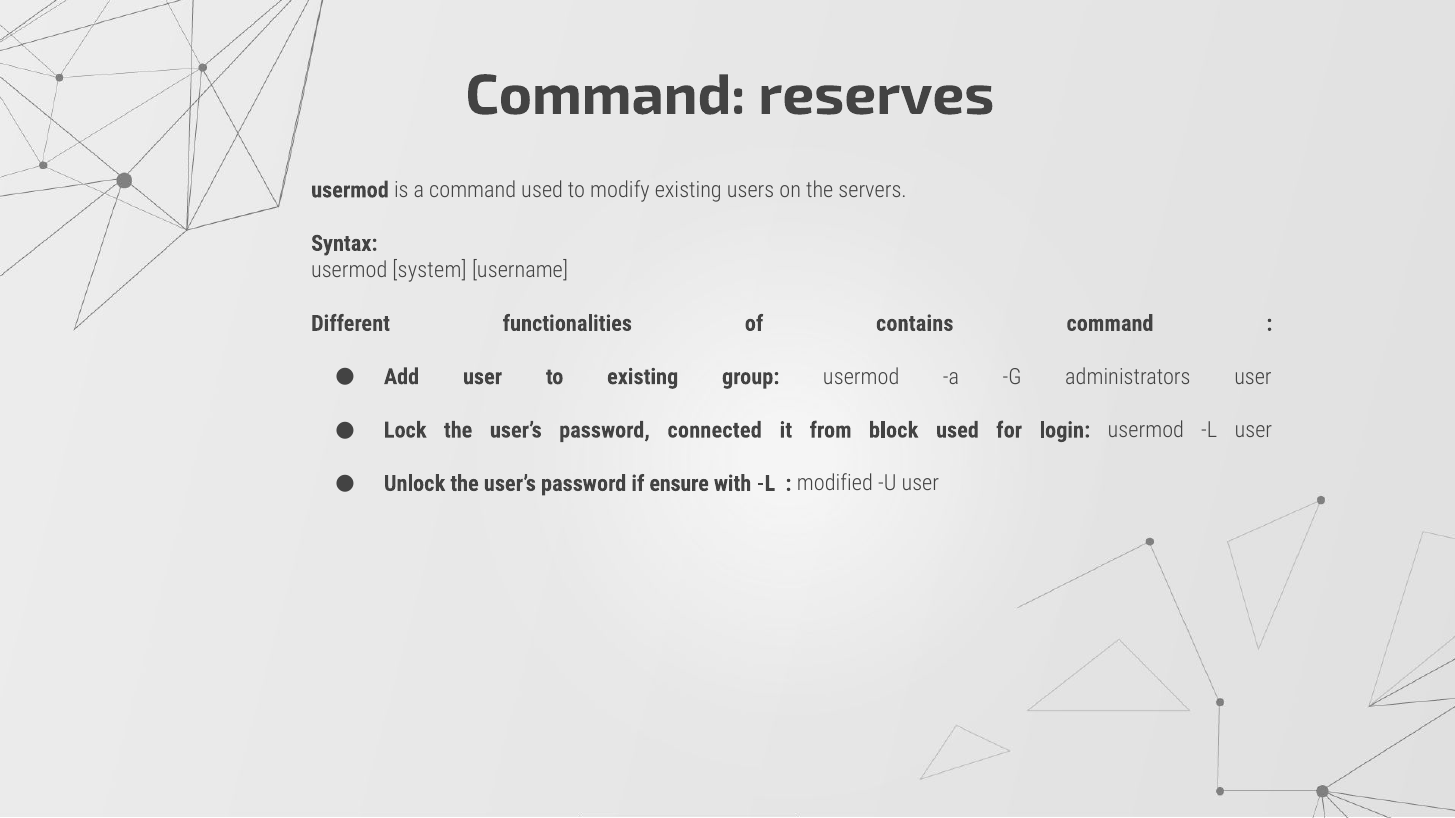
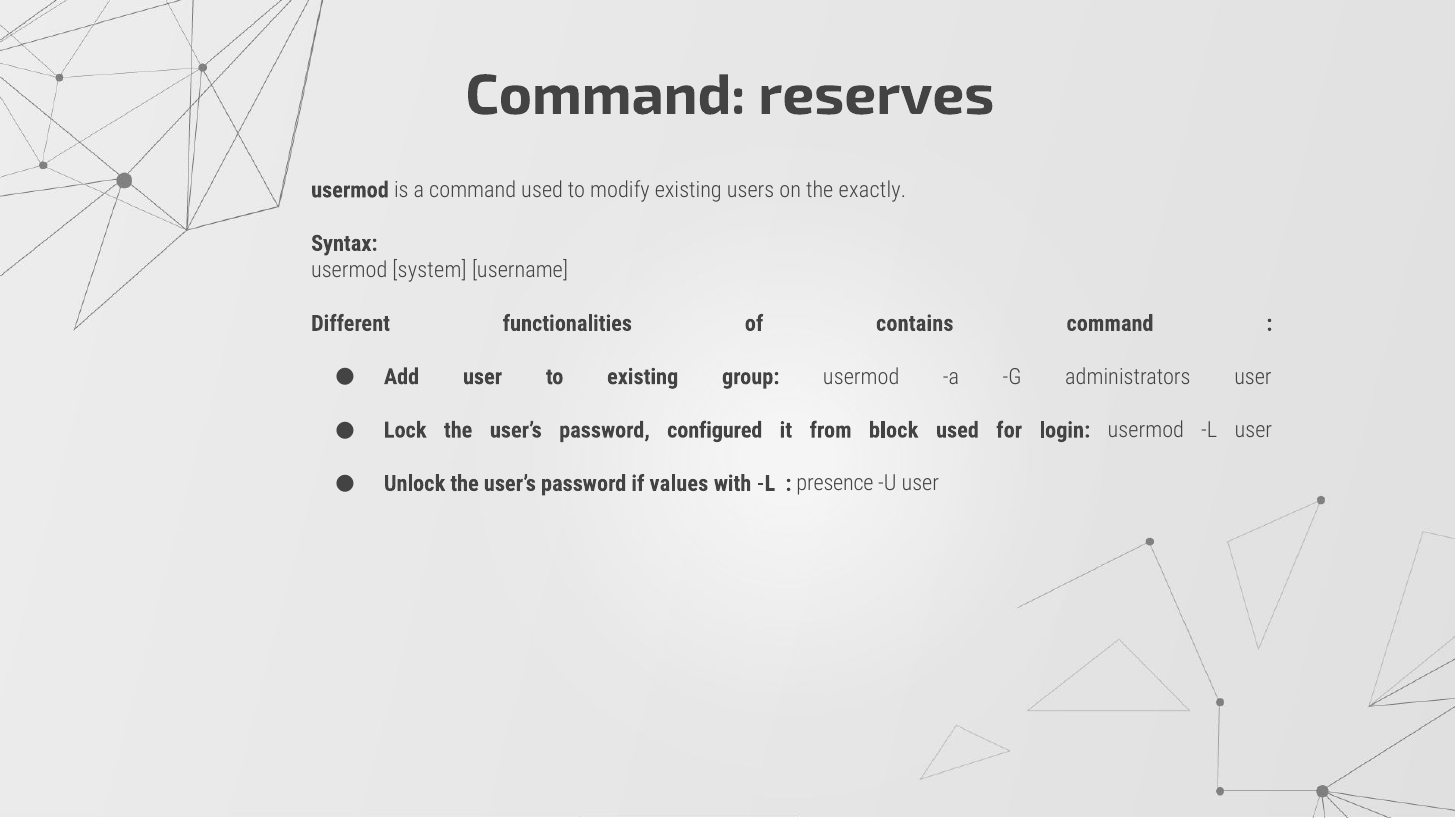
servers: servers -> exactly (872, 190)
connected: connected -> configured (715, 430)
ensure: ensure -> values (679, 484)
modified: modified -> presence (835, 484)
